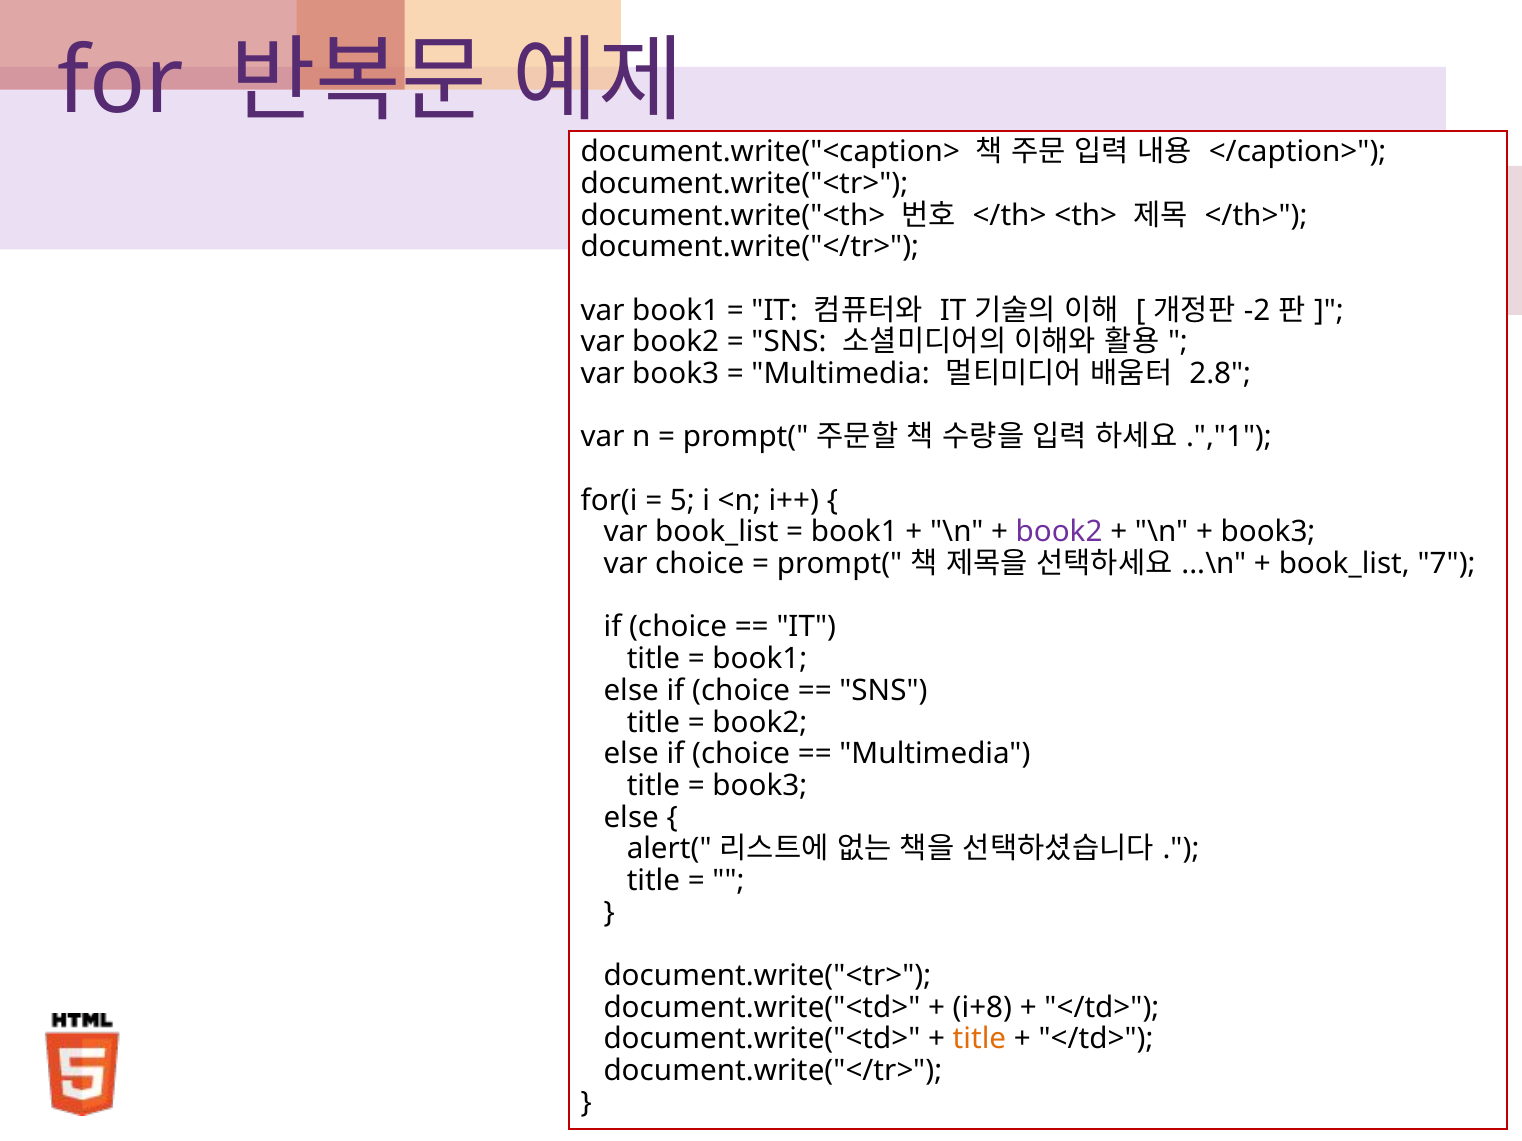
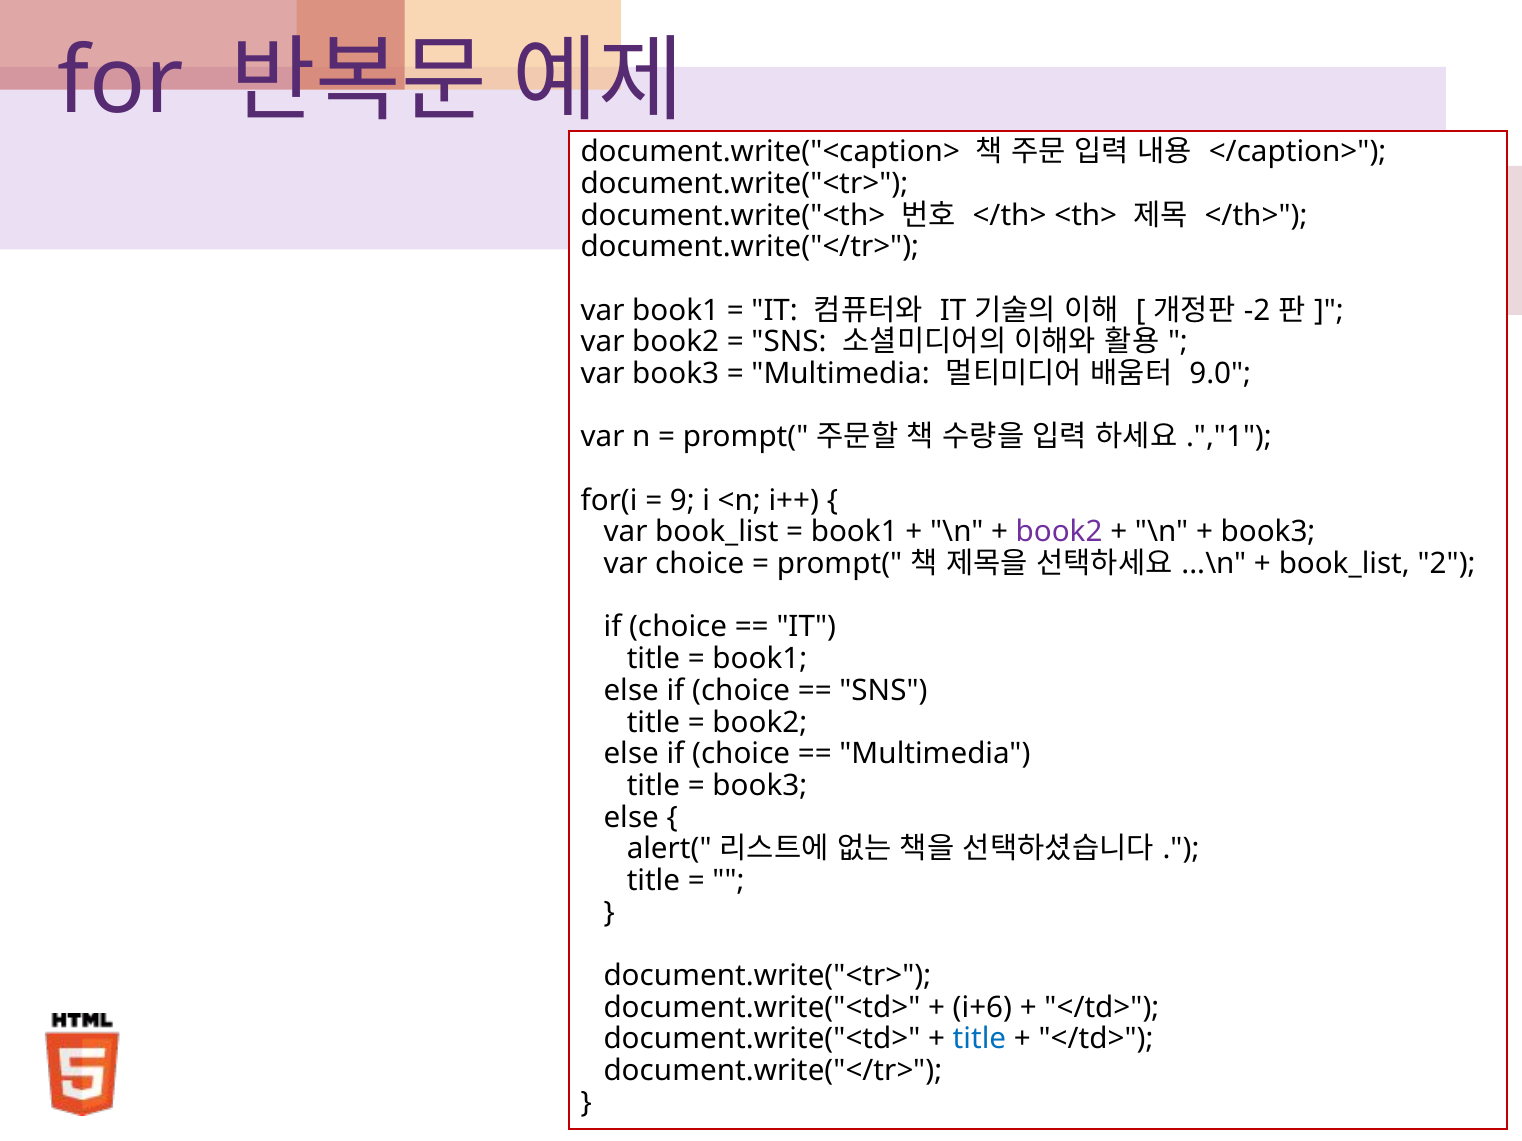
2.8: 2.8 -> 9.0 (1220, 374)
5: 5 -> 9 (682, 501)
7: 7 -> 2 (1447, 564)
i+8: i+8 -> i+6 (982, 1008)
title colour: orange -> blue (979, 1040)
